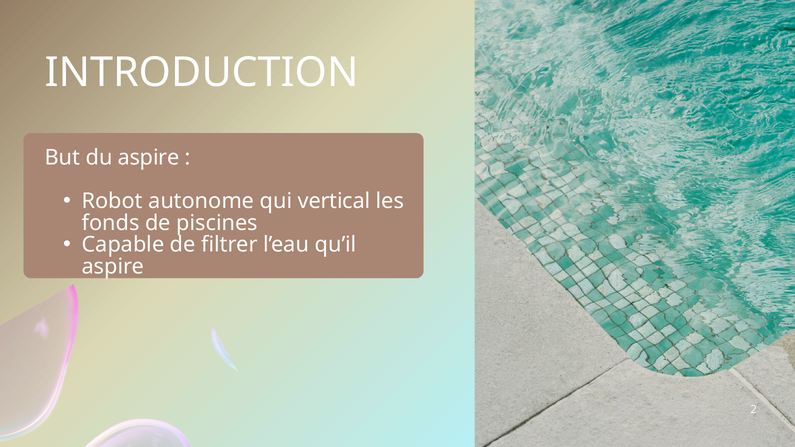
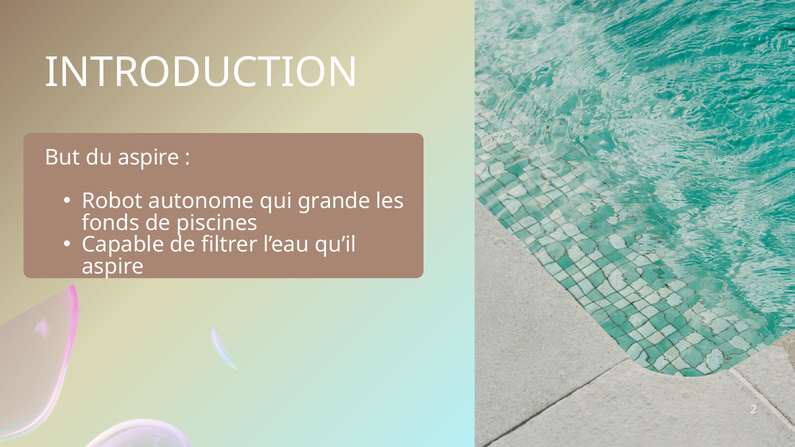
vertical: vertical -> grande (334, 201)
